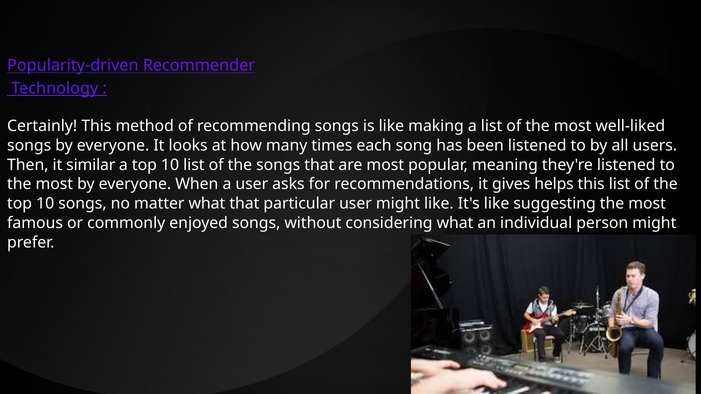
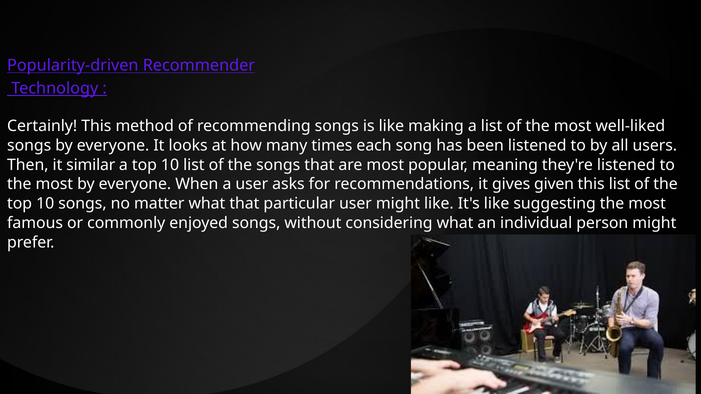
helps: helps -> given (554, 184)
